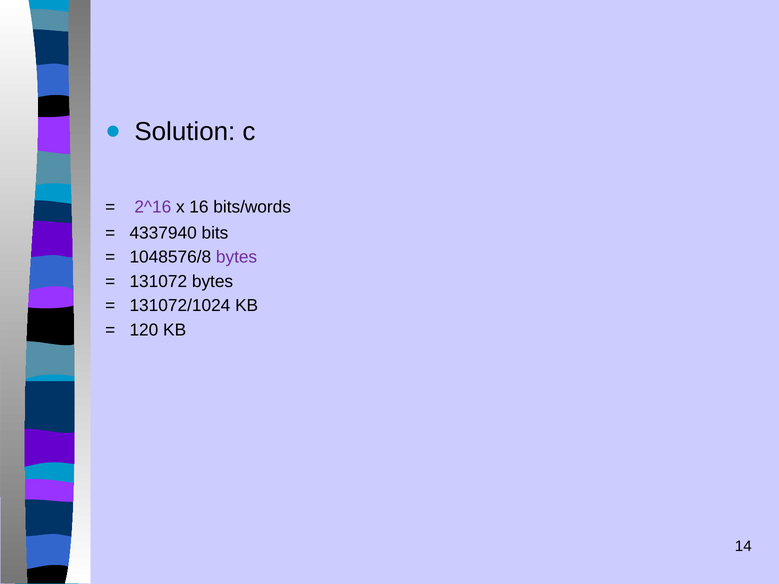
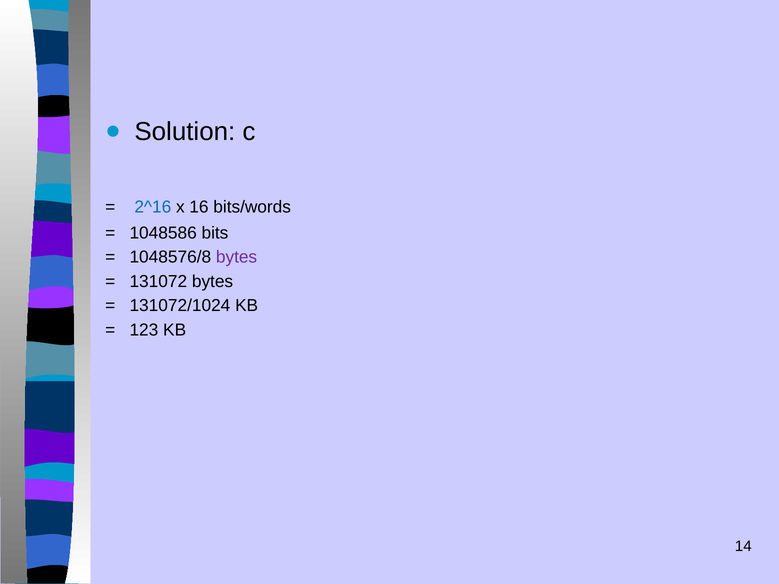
2^16 colour: purple -> blue (153, 207)
4337940: 4337940 -> 1048586 (163, 233)
120: 120 -> 123 (144, 330)
